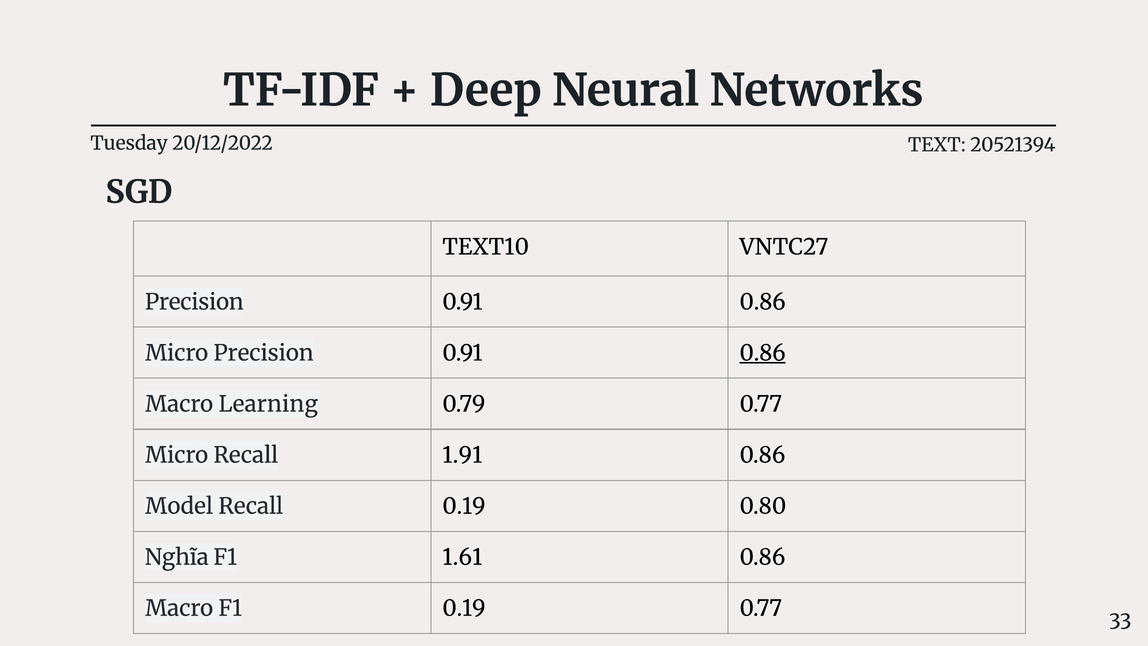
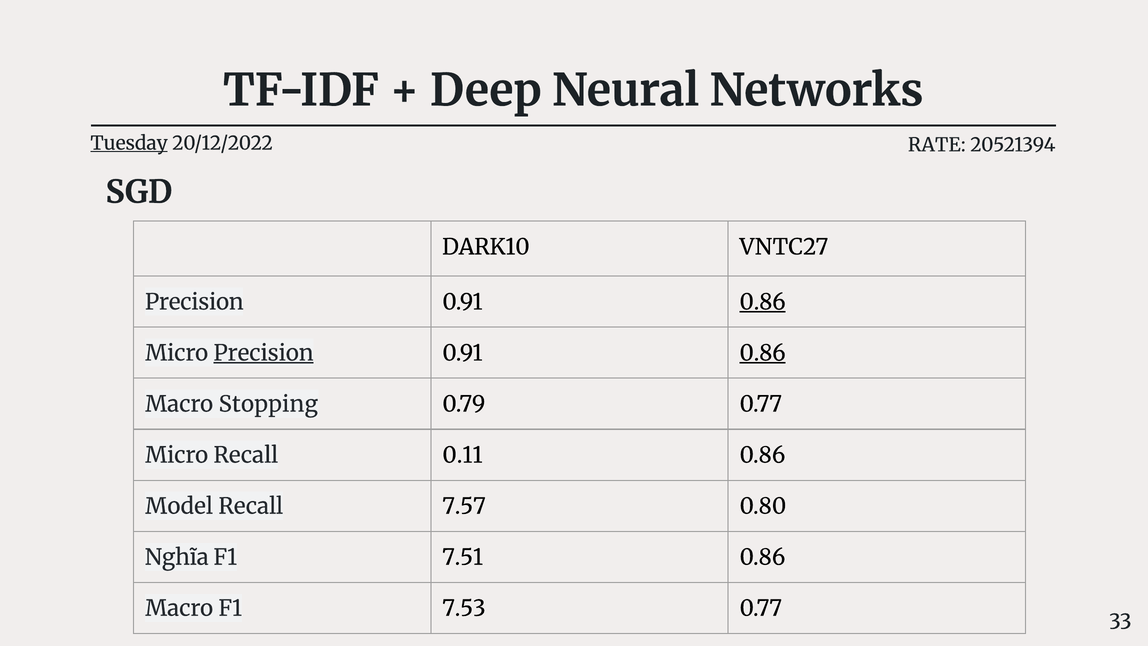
Tuesday underline: none -> present (129, 143)
TEXT: TEXT -> RATE (937, 145)
TEXT10: TEXT10 -> DARK10 (486, 247)
0.86 underline: none -> present (763, 302)
Precision underline: none -> present (264, 353)
Learning: Learning -> Stopping (268, 404)
1.91: 1.91 -> 0.11 (462, 455)
Recall 0.19: 0.19 -> 7.57 (464, 506)
1.61: 1.61 -> 7.51 (463, 557)
F1 0.19: 0.19 -> 7.53 (464, 608)
